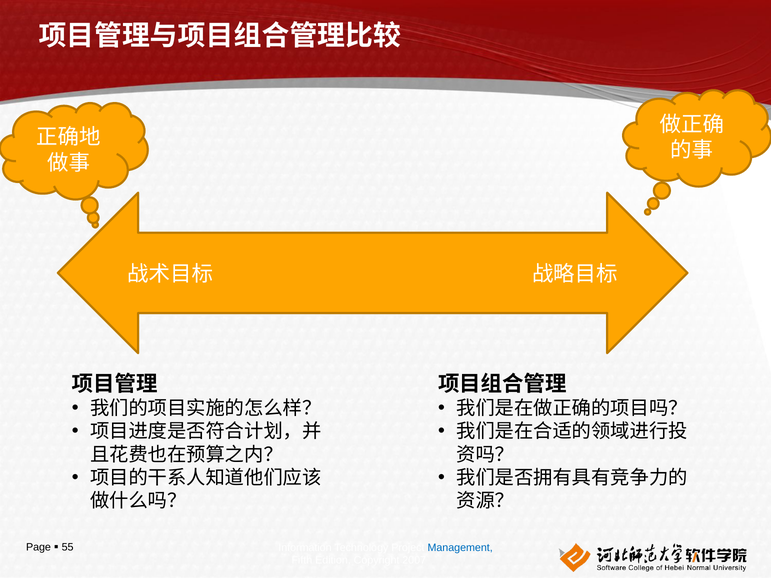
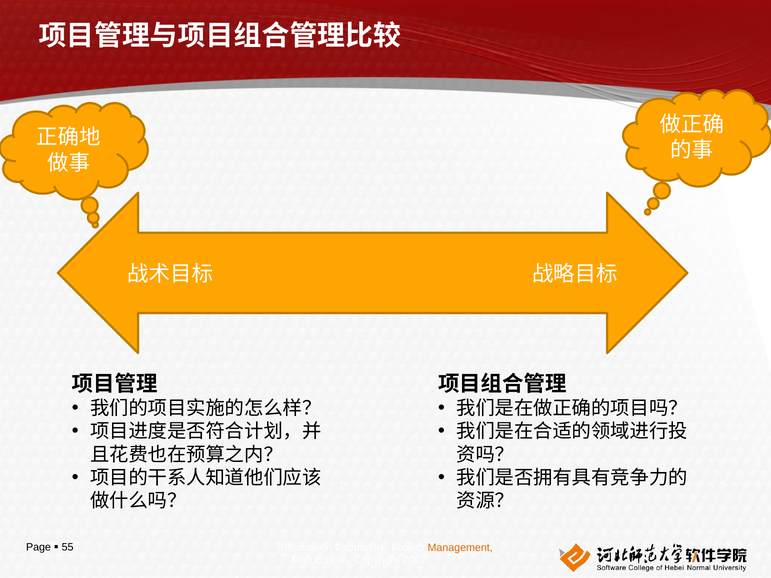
Management colour: blue -> orange (460, 548)
